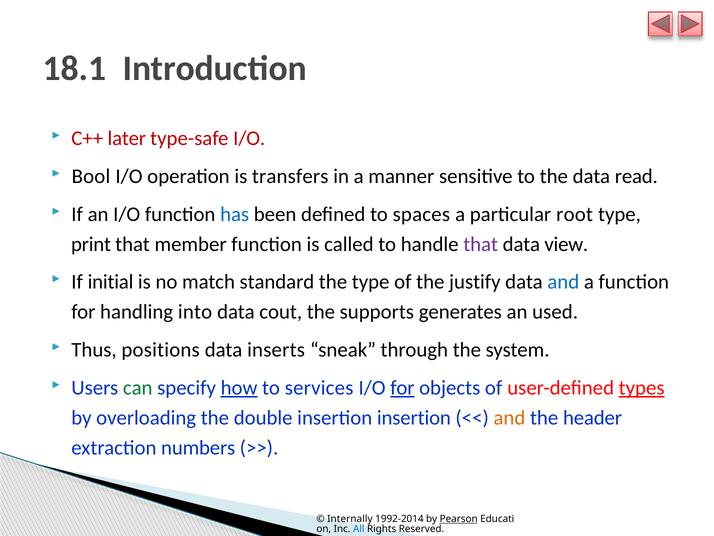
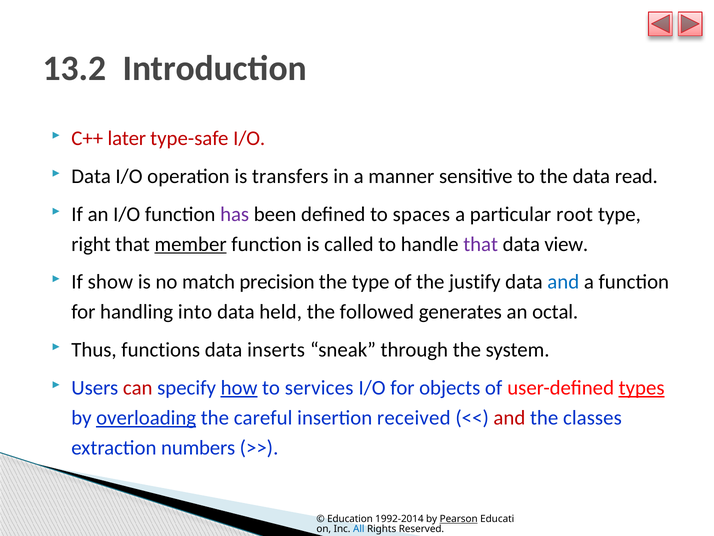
18.1: 18.1 -> 13.2 (75, 69)
Bool: Bool -> Data (91, 176)
has colour: blue -> purple (235, 214)
print: print -> right (91, 244)
member underline: none -> present (191, 244)
initial: initial -> show (110, 282)
standard: standard -> precision (277, 282)
cout: cout -> held (281, 312)
supports: supports -> followed (377, 312)
used: used -> octal (555, 312)
positions: positions -> functions (161, 350)
can colour: green -> red (138, 388)
for underline: present -> none (402, 388)
overloading underline: none -> present (146, 418)
double: double -> careful (263, 418)
insertion insertion: insertion -> received (414, 418)
and colour: orange -> red (509, 418)
header: header -> classes (592, 418)
Internally: Internally -> Education (350, 519)
